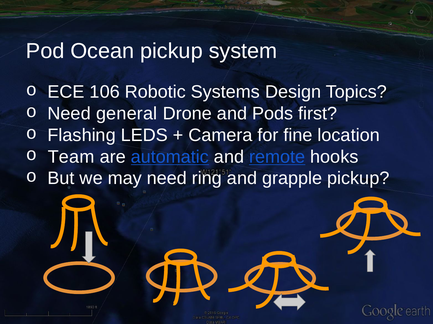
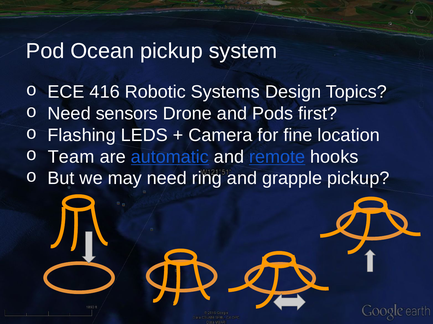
106: 106 -> 416 (105, 92)
general: general -> sensors (127, 114)
